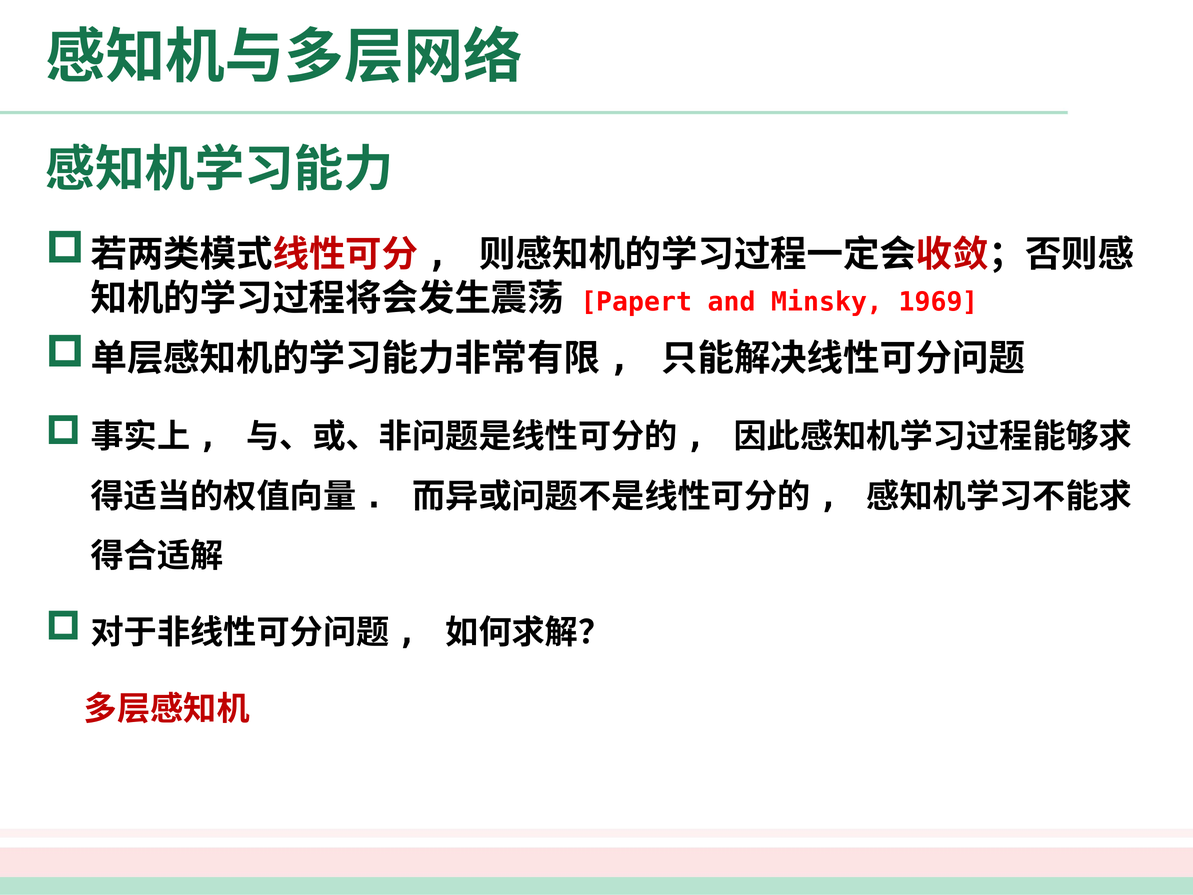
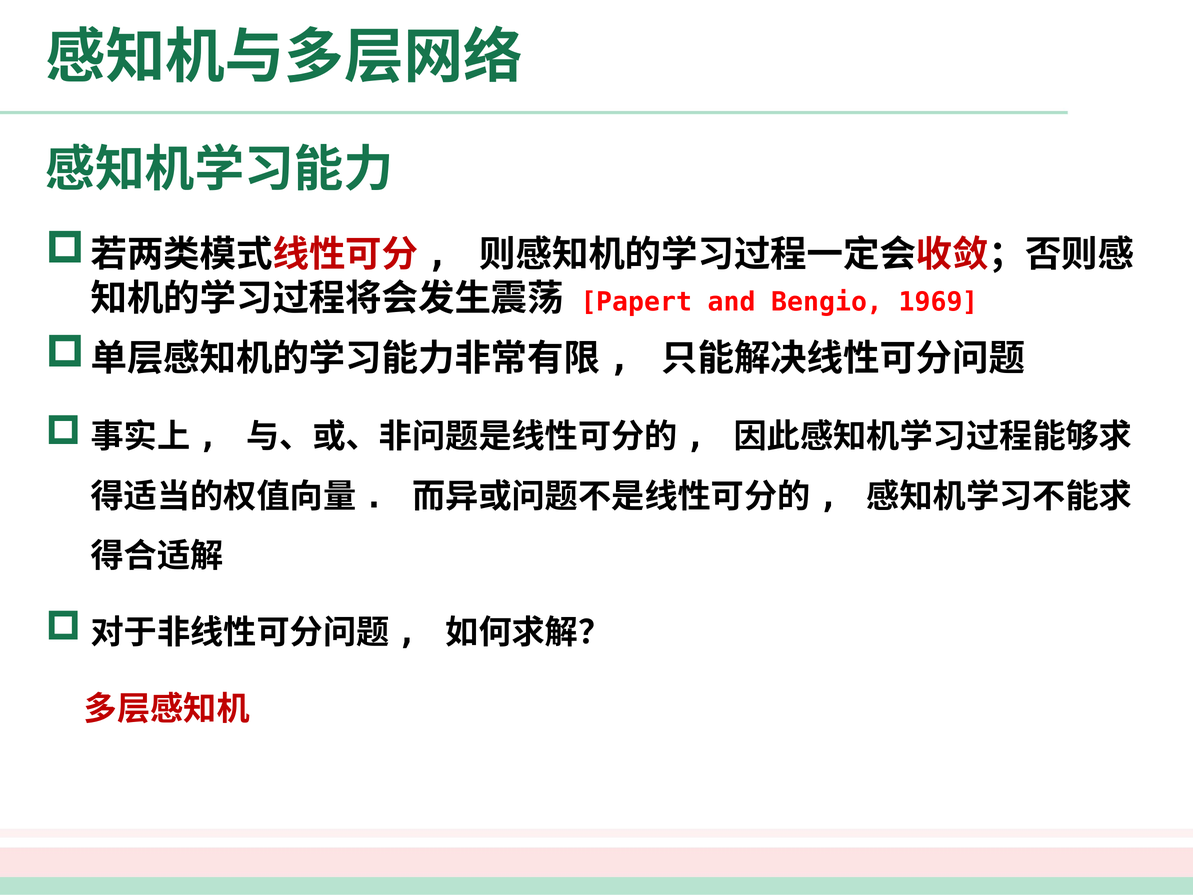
Minsky: Minsky -> Bengio (827, 302)
